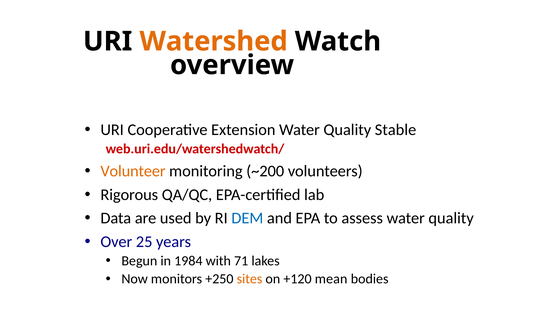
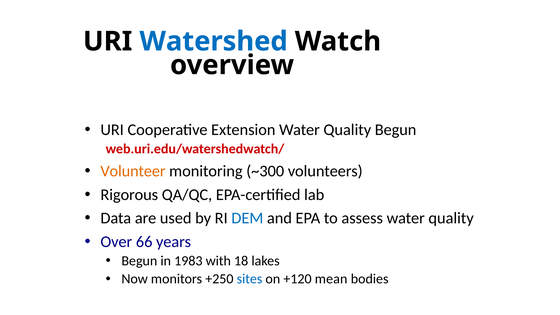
Watershed colour: orange -> blue (214, 41)
Quality Stable: Stable -> Begun (396, 130)
~200: ~200 -> ~300 (265, 171)
25: 25 -> 66 (144, 242)
1984: 1984 -> 1983 (188, 261)
71: 71 -> 18 (241, 261)
sites colour: orange -> blue (250, 279)
